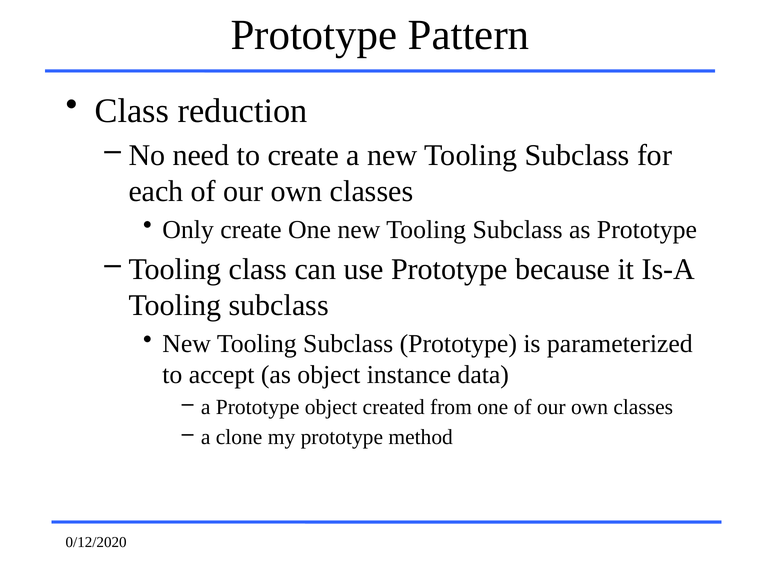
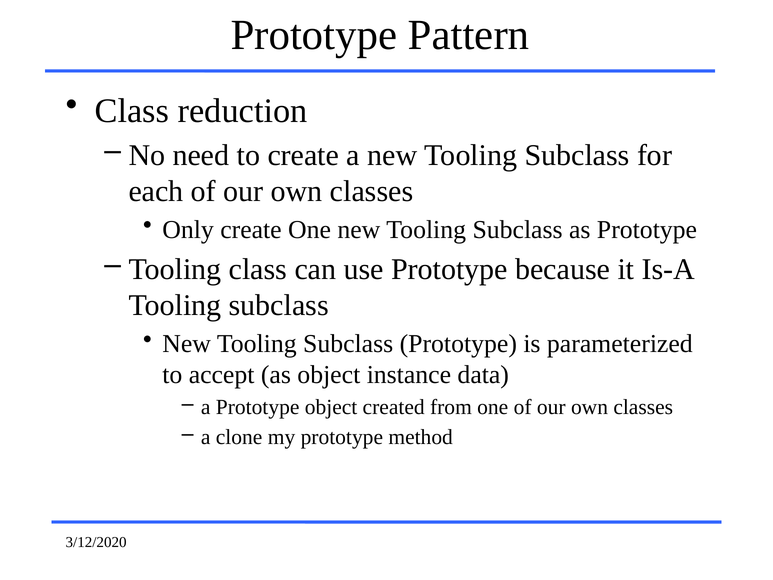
0/12/2020: 0/12/2020 -> 3/12/2020 (96, 542)
